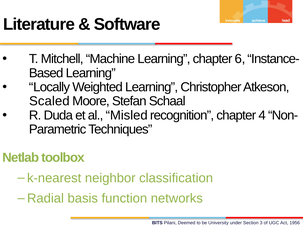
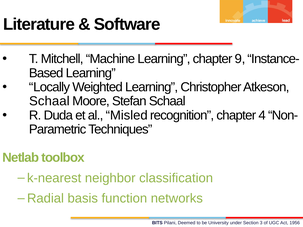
6: 6 -> 9 (240, 59)
Scaled: Scaled -> Schaal (49, 101)
